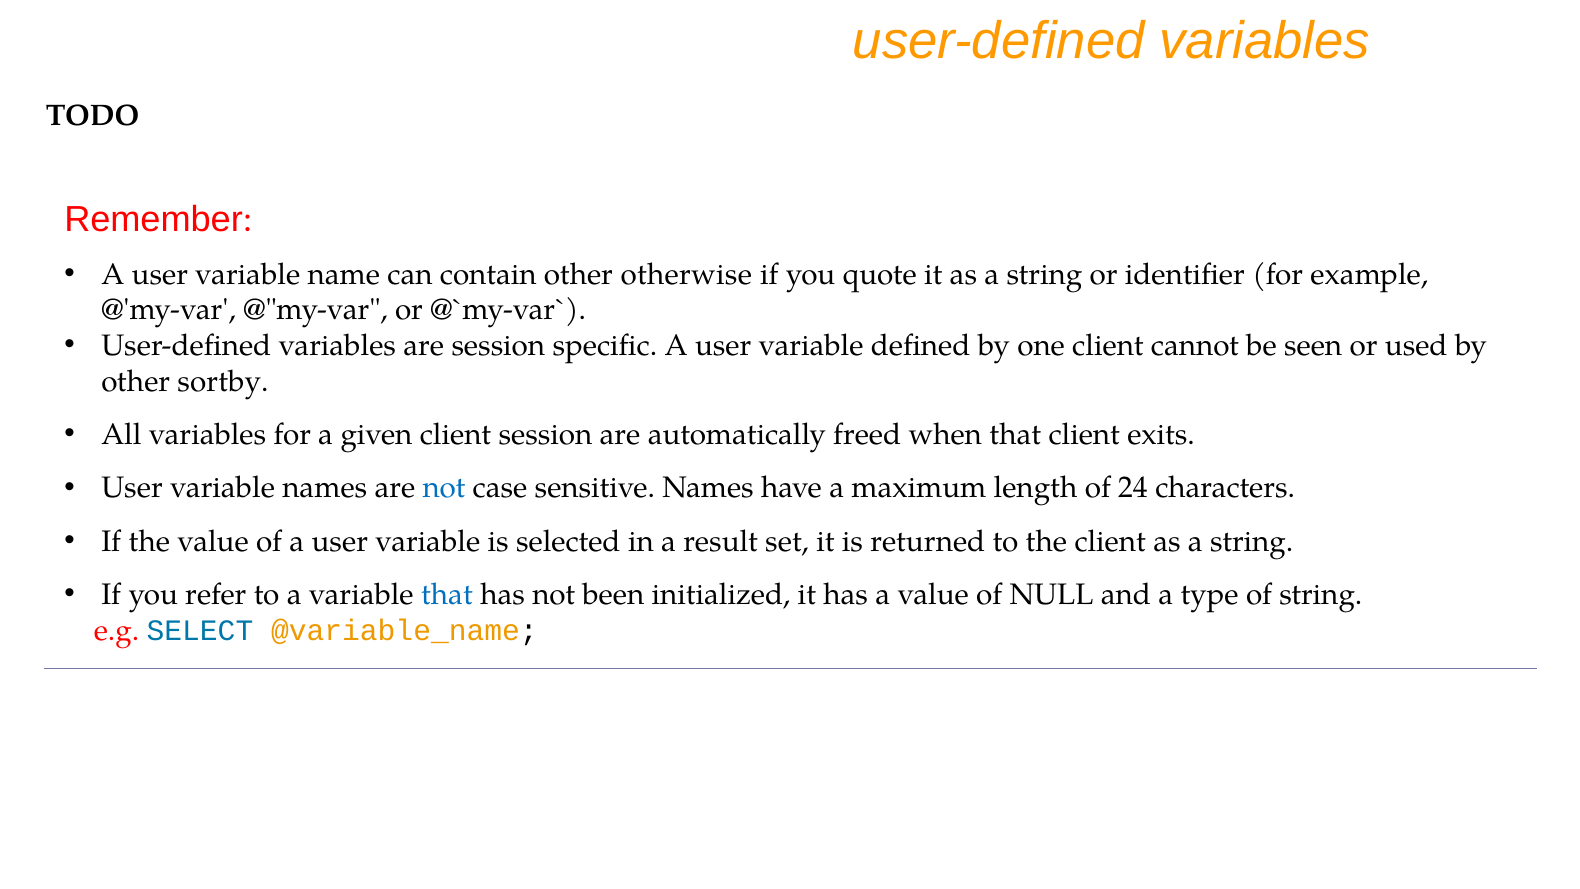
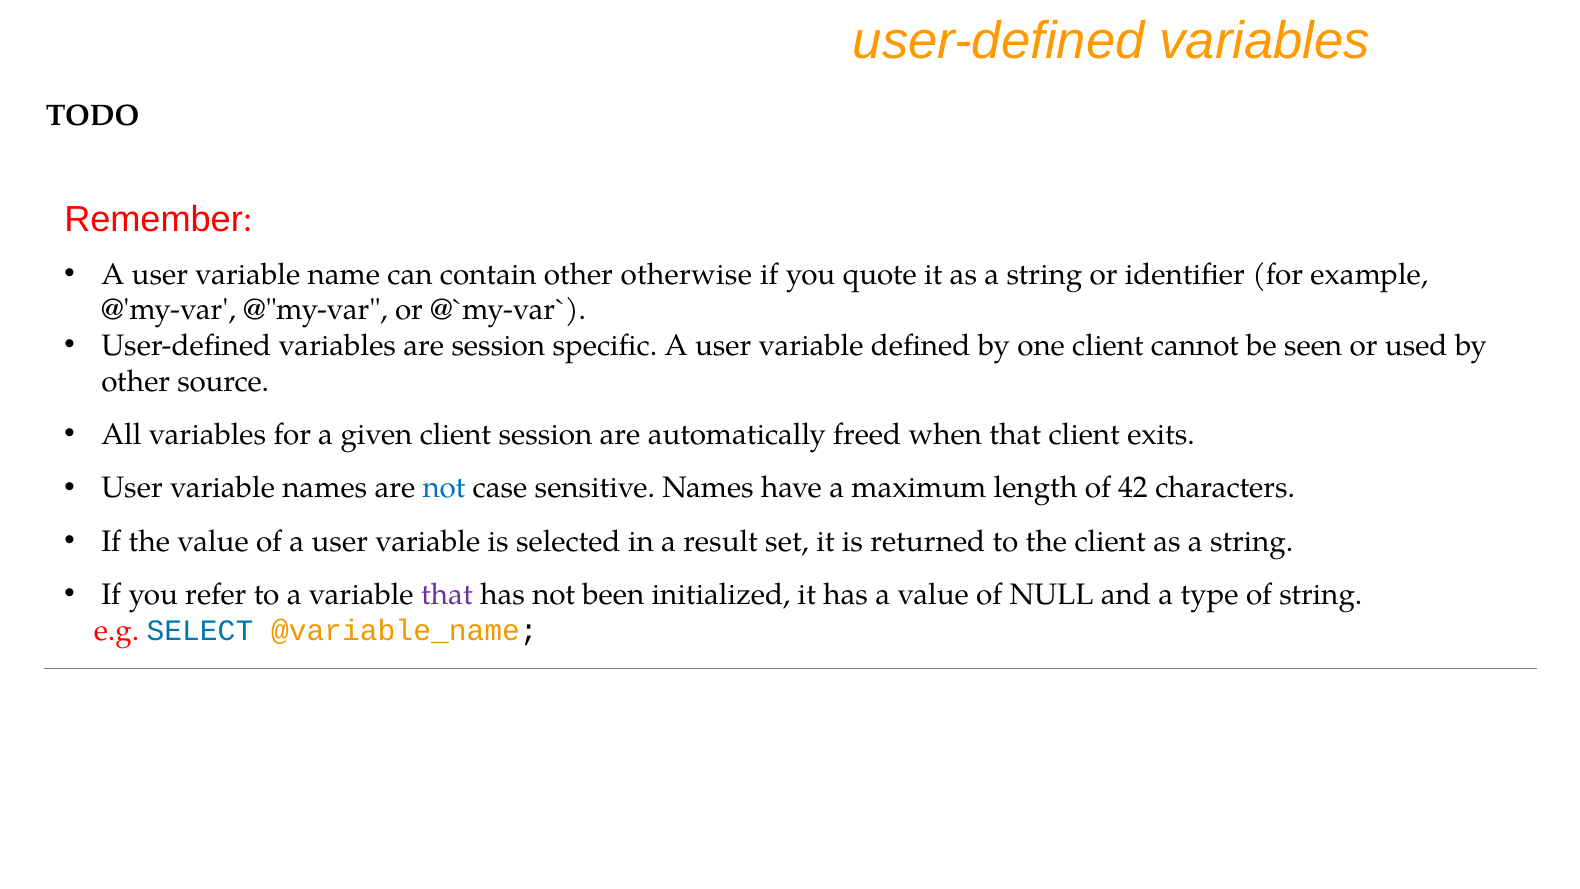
sortby: sortby -> source (223, 381)
24: 24 -> 42 (1133, 488)
that colour: blue -> purple (447, 595)
